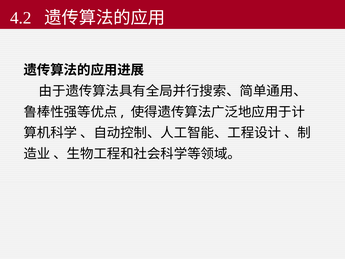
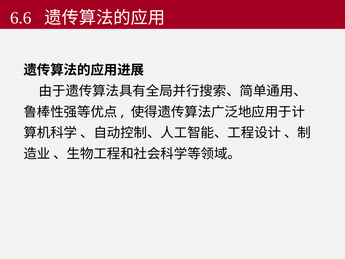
4.2: 4.2 -> 6.6 (21, 18)
